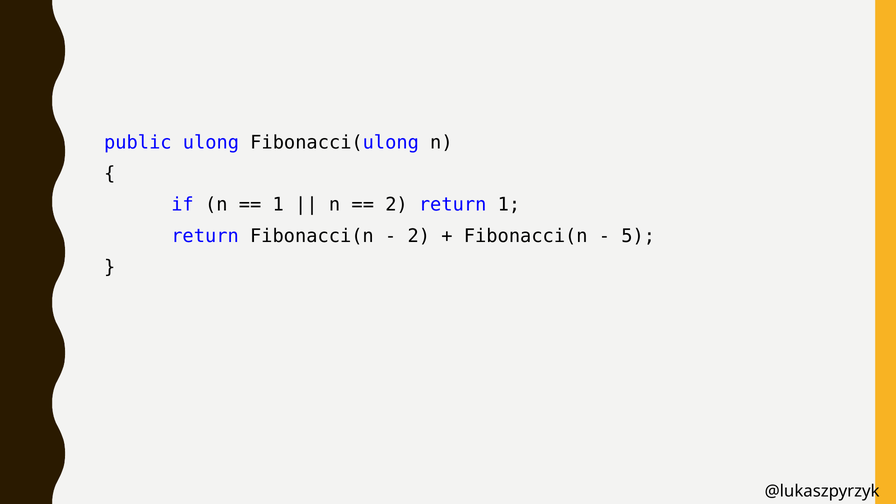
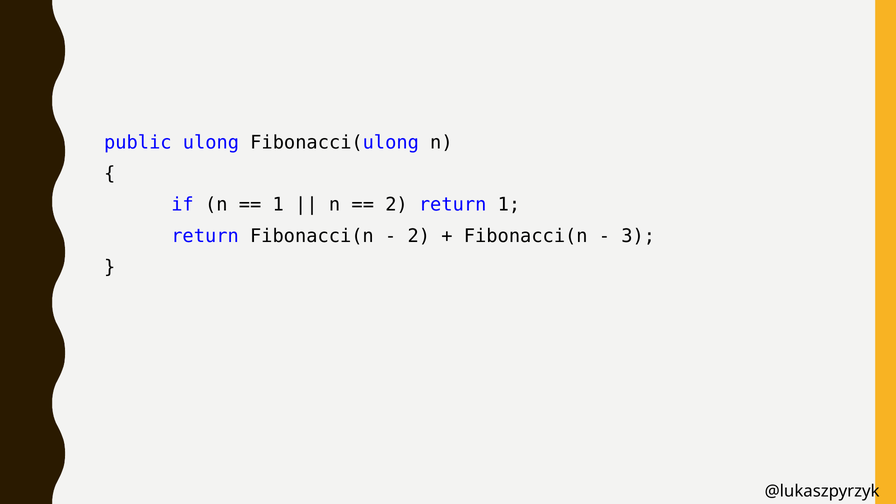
5: 5 -> 3 (638, 236)
